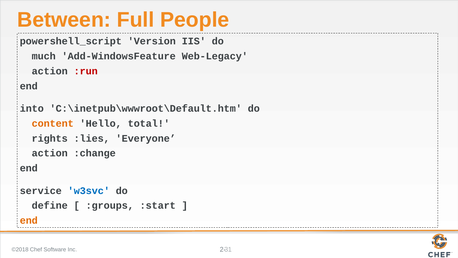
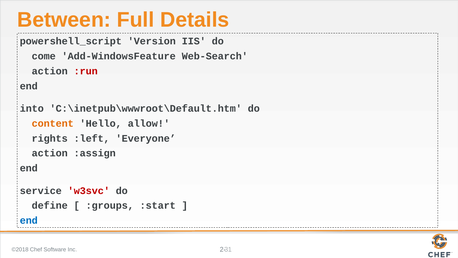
People: People -> Details (195, 20)
much: much -> come (44, 56)
Web-Legacy: Web-Legacy -> Web-Search (215, 56)
total: total -> allow (149, 123)
:lies: :lies -> :left (92, 138)
:change: :change -> :assign (95, 153)
w3svc colour: blue -> red (89, 190)
end colour: orange -> blue (29, 220)
